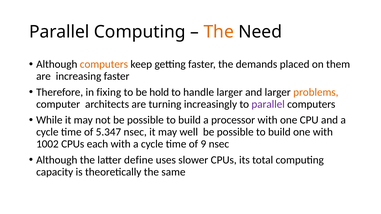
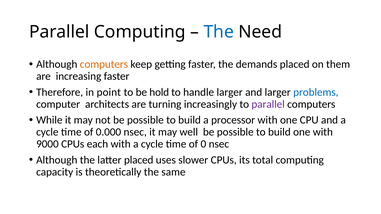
The colour: orange -> blue (219, 32)
fixing: fixing -> point (109, 92)
problems colour: orange -> blue (316, 92)
5.347: 5.347 -> 0.000 (108, 132)
1002: 1002 -> 9000 (47, 144)
9: 9 -> 0 (203, 144)
latter define: define -> placed (139, 160)
